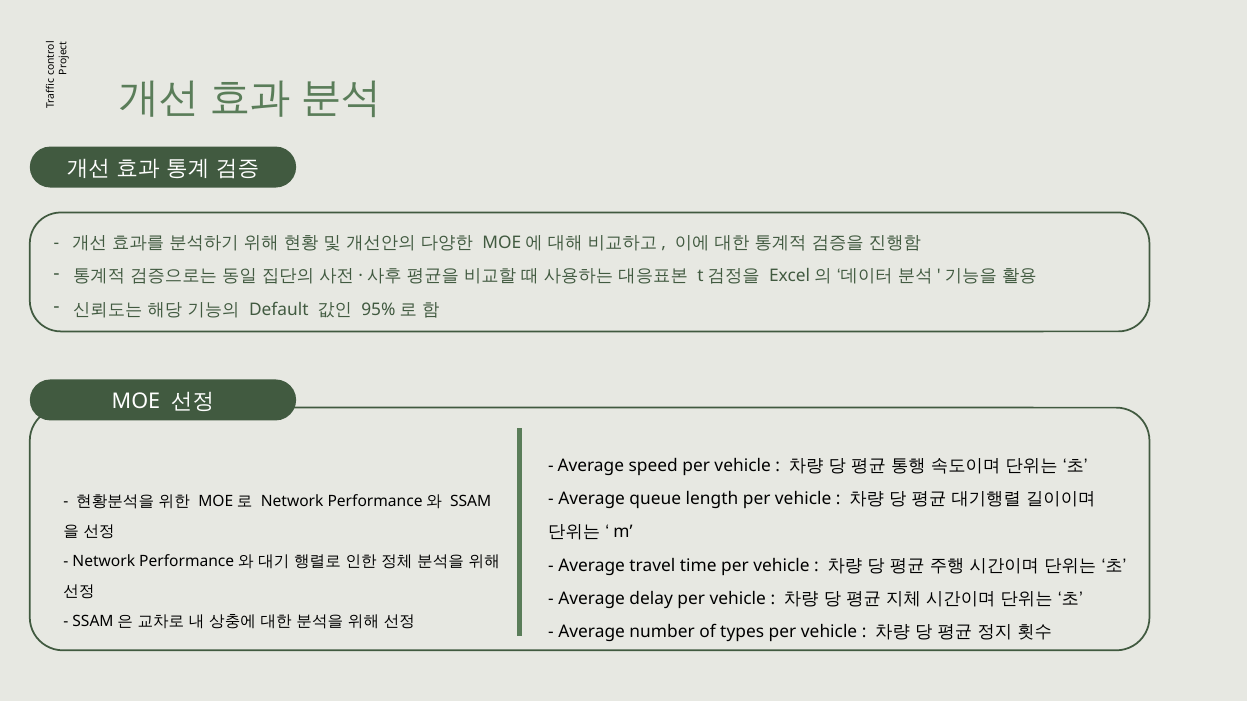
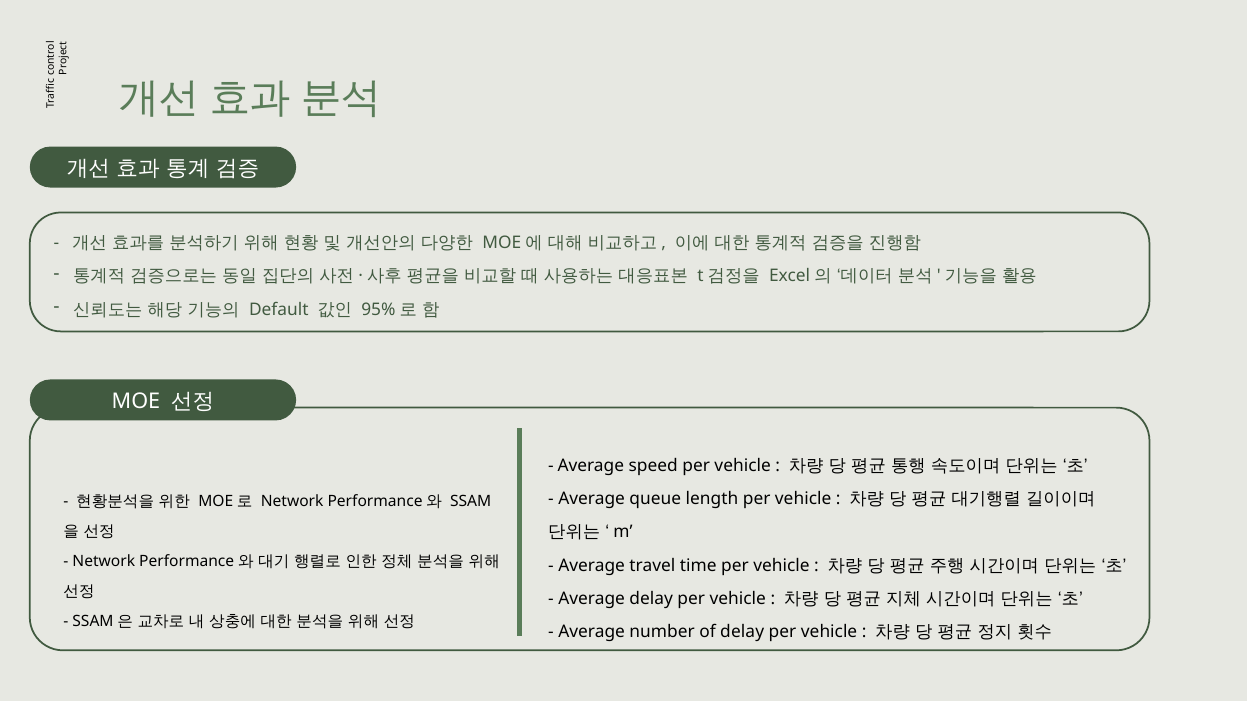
of types: types -> delay (742, 632)
